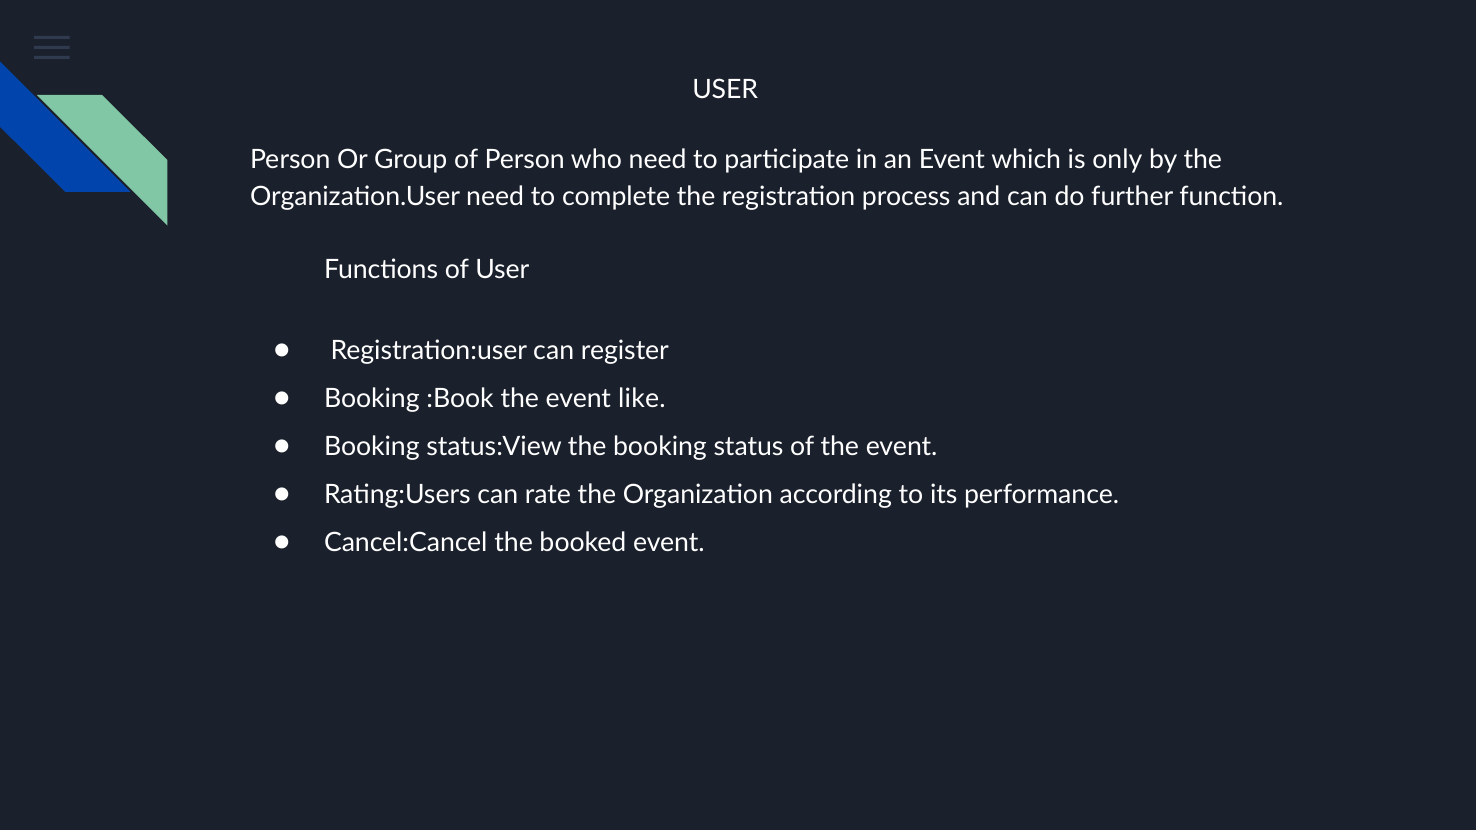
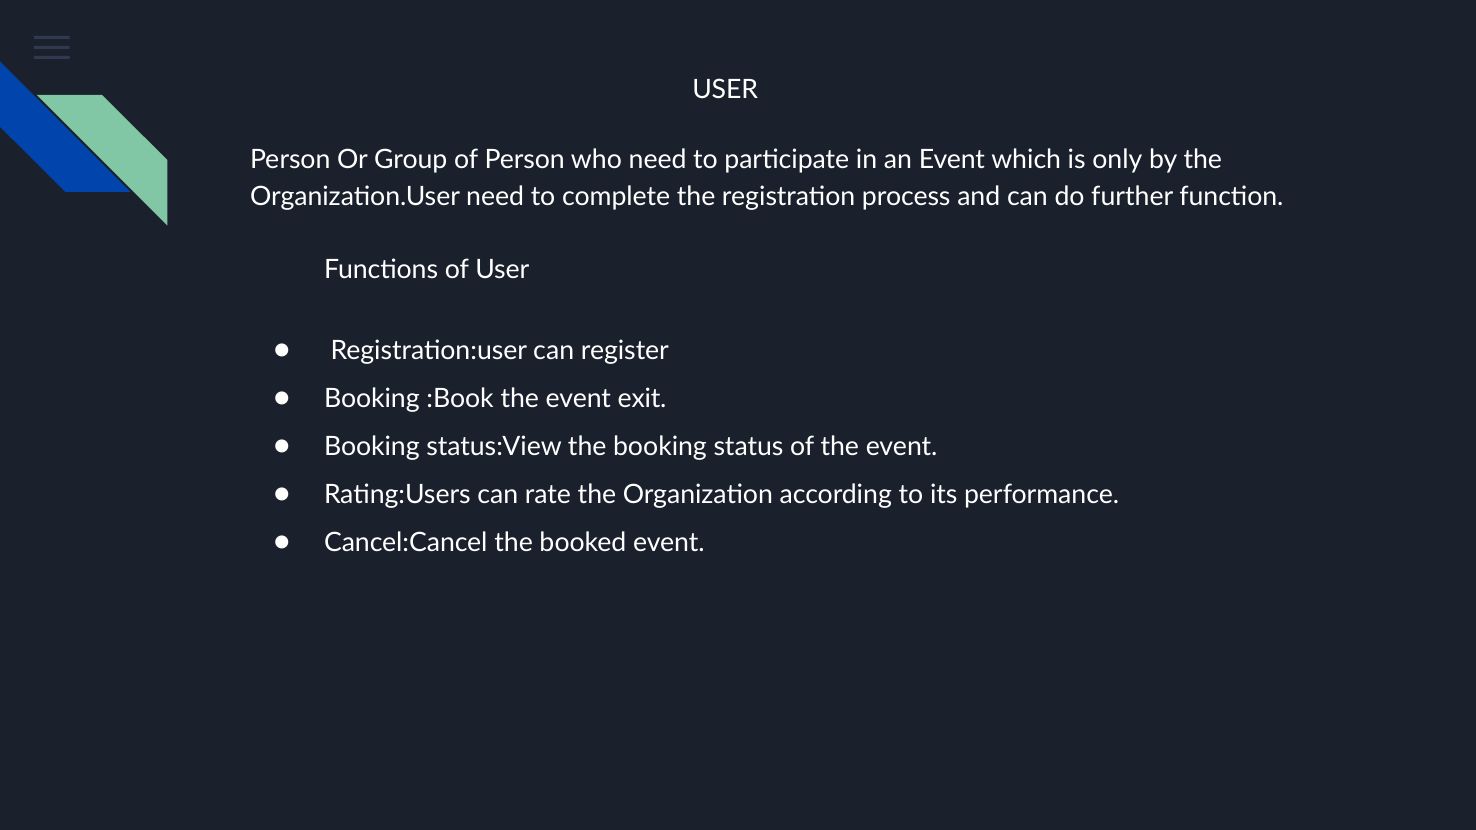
like: like -> exit (642, 399)
